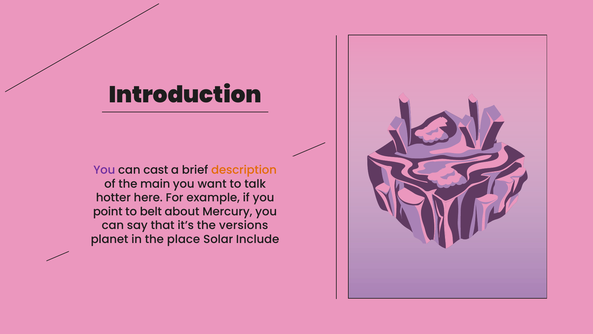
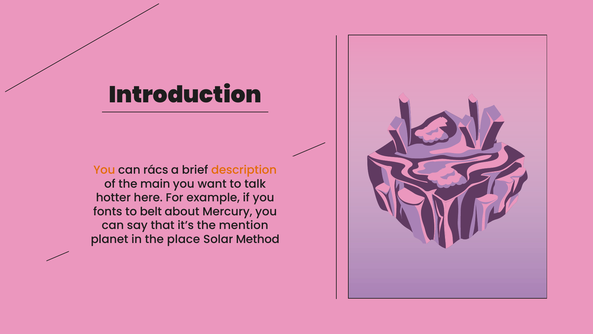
You colour: purple -> orange (104, 170)
cast: cast -> rács (156, 170)
point: point -> fonts (108, 211)
versions: versions -> mention (244, 225)
Include: Include -> Method (258, 239)
